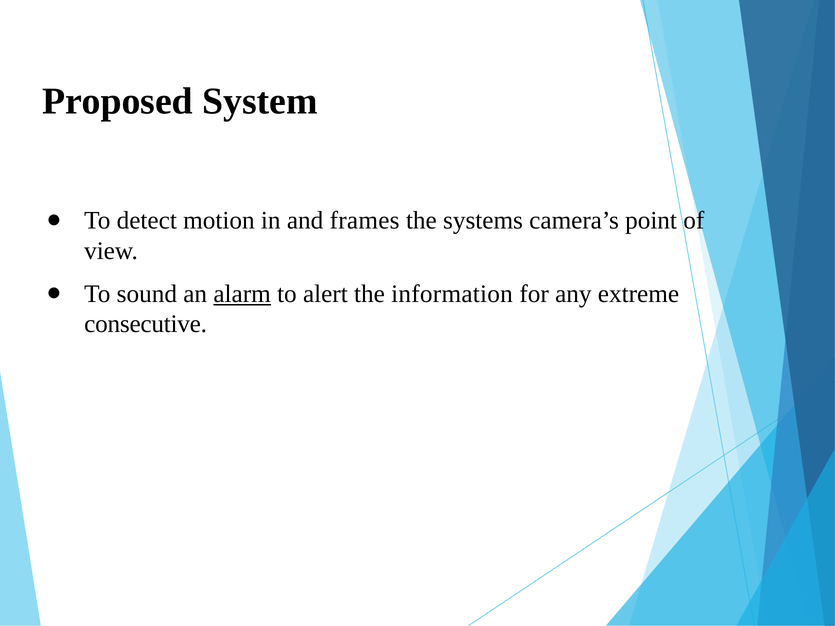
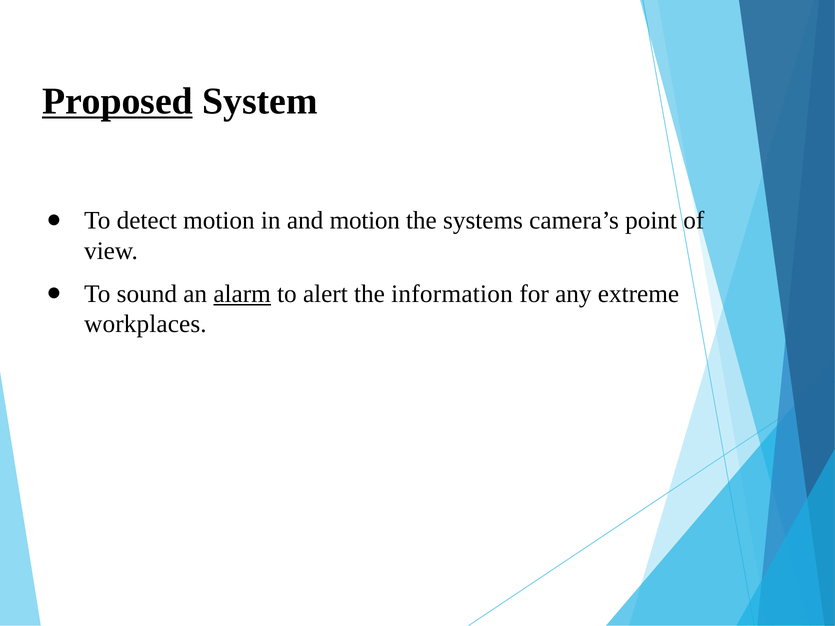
Proposed underline: none -> present (117, 101)
and frames: frames -> motion (365, 221)
consecutive: consecutive -> workplaces (145, 324)
